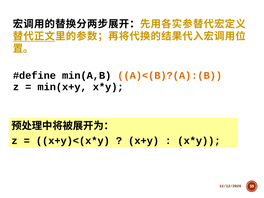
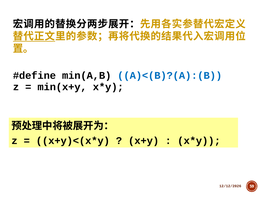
A)<(B)?(A):(B colour: orange -> blue (170, 76)
